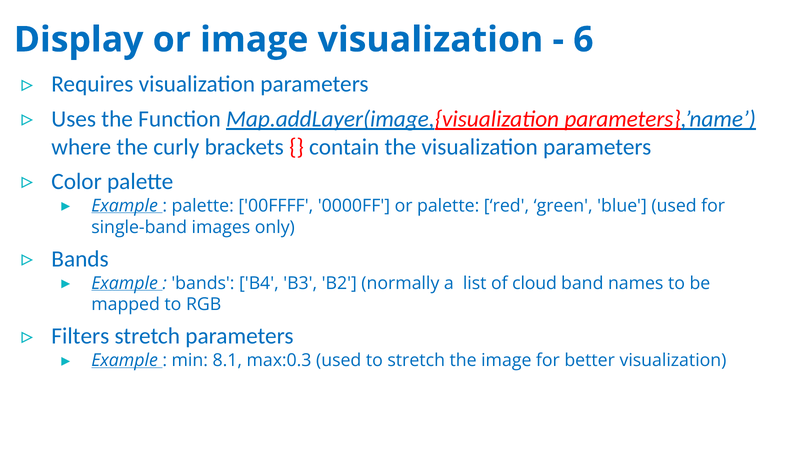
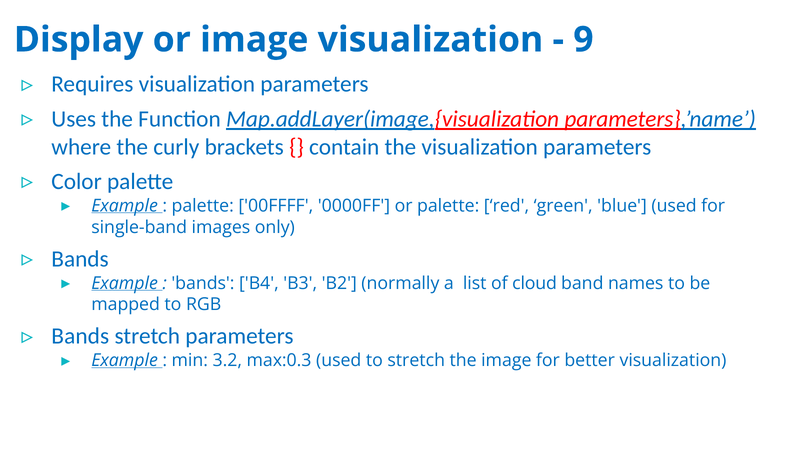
6: 6 -> 9 (583, 40)
Filters: Filters -> Bands (80, 336)
8.1: 8.1 -> 3.2 (227, 360)
